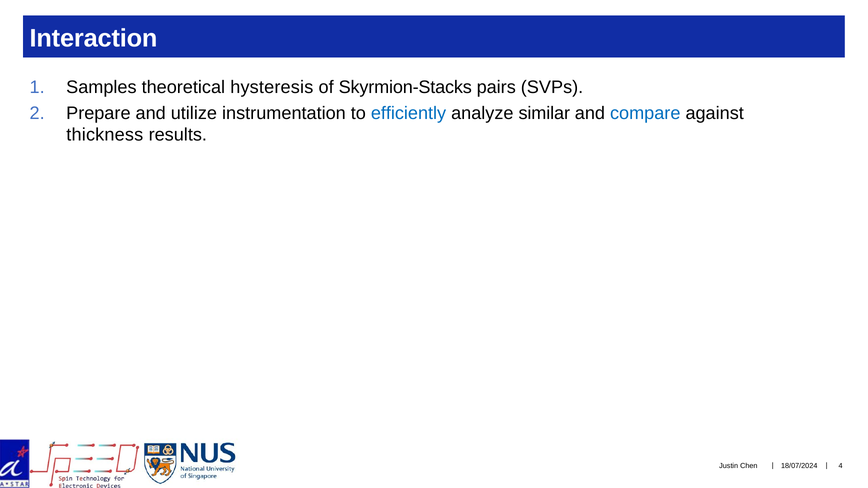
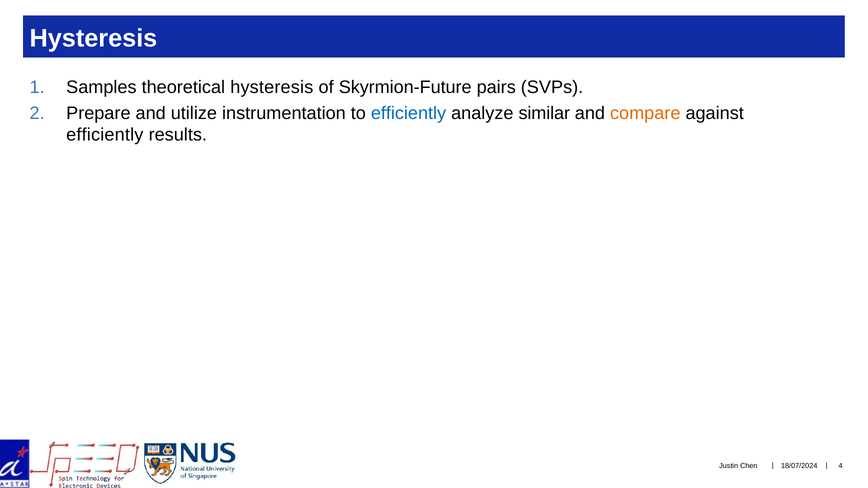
Interaction: Interaction -> Hysteresis (93, 38)
Skyrmion-Stacks: Skyrmion-Stacks -> Skyrmion-Future (405, 87)
compare colour: blue -> orange (645, 113)
thickness: thickness -> efficiently (105, 135)
